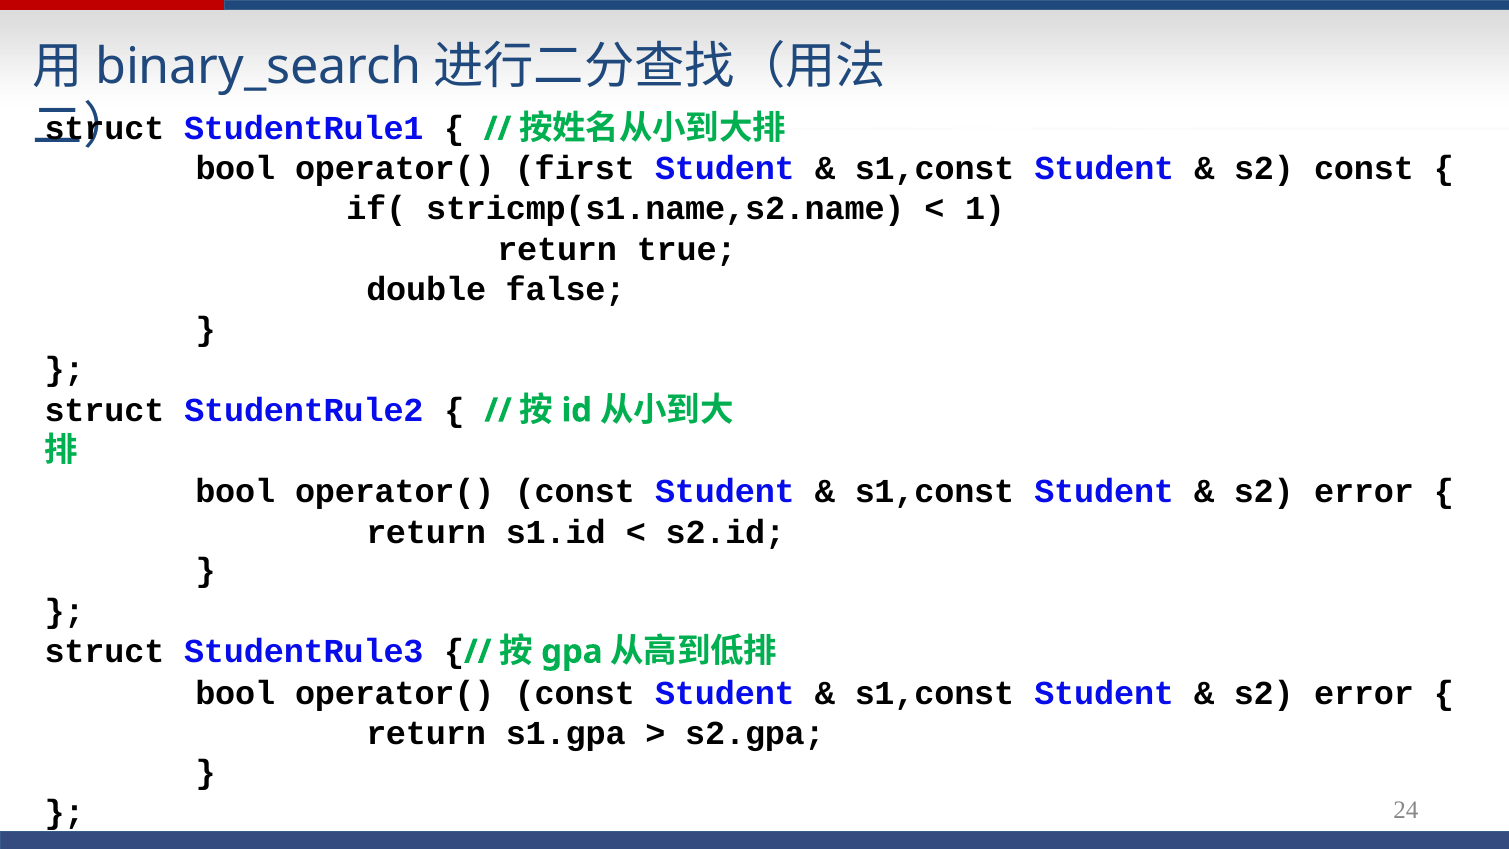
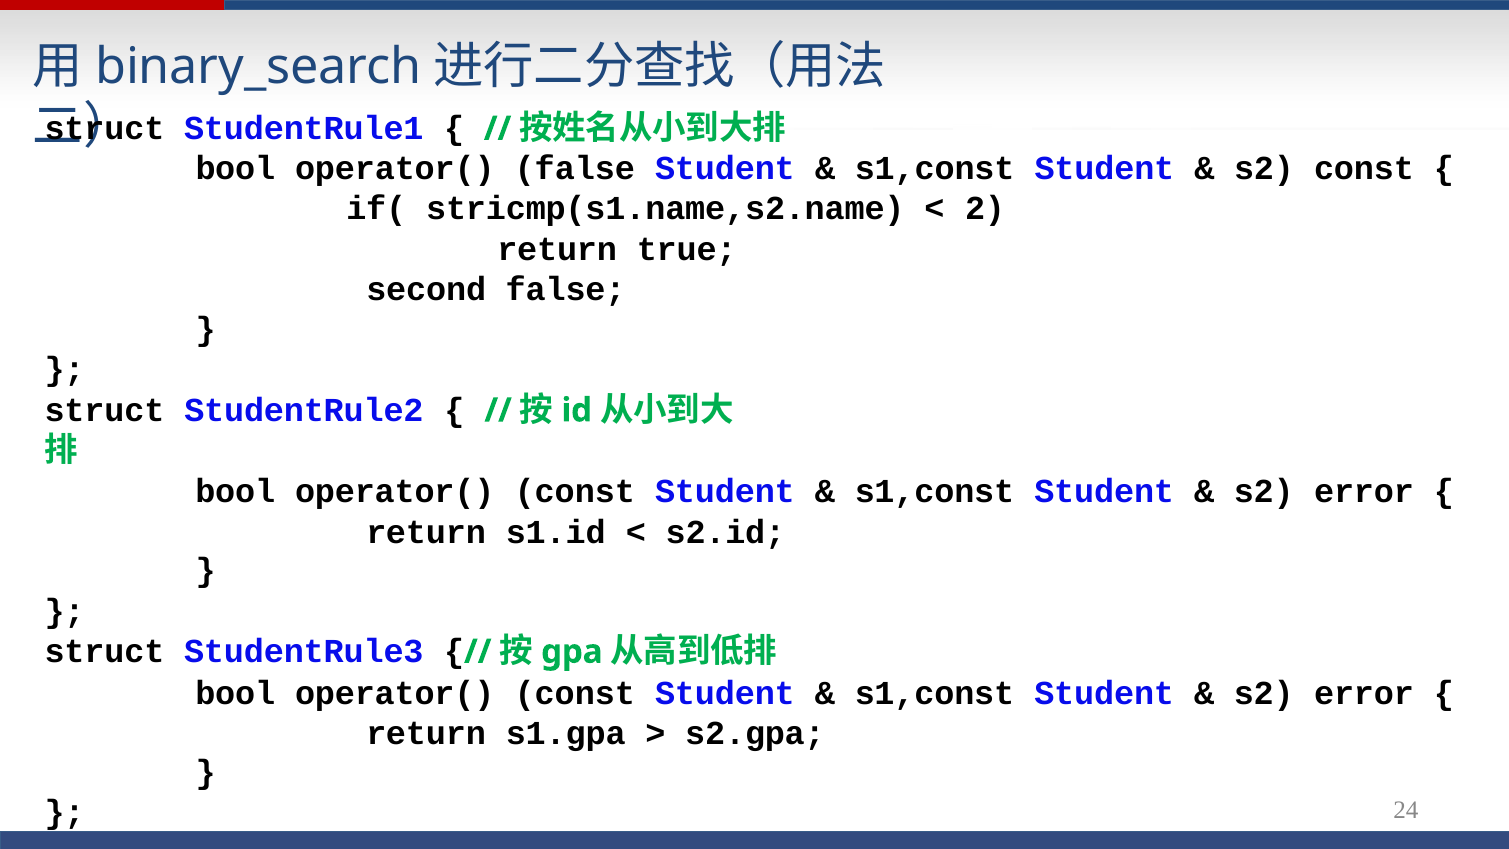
operator( first: first -> false (575, 169)
1: 1 -> 2 (985, 209)
double: double -> second (426, 289)
